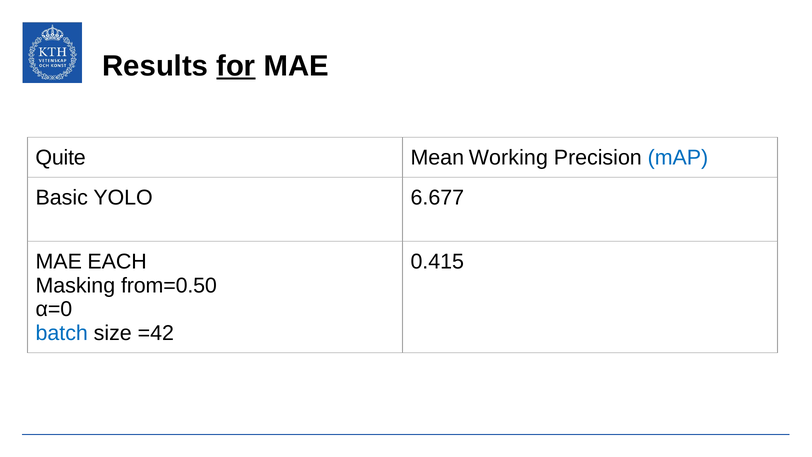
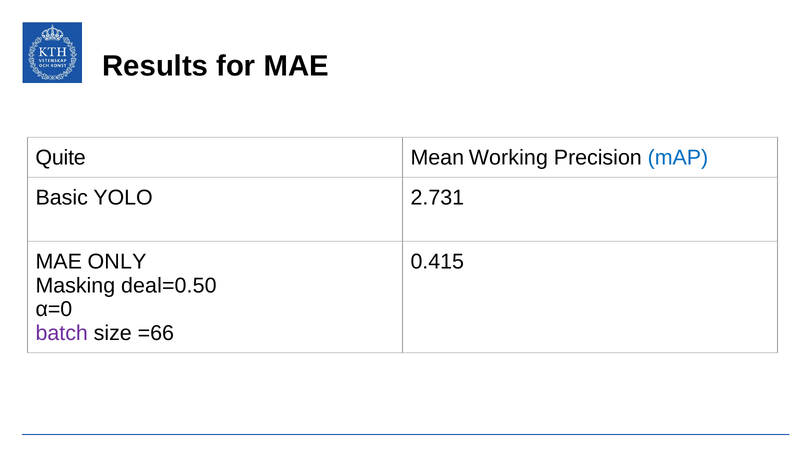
for underline: present -> none (236, 66)
6.677: 6.677 -> 2.731 (437, 198)
EACH: EACH -> ONLY (117, 261)
from=0.50: from=0.50 -> deal=0.50 (169, 285)
batch colour: blue -> purple (62, 333)
=42: =42 -> =66 (156, 333)
